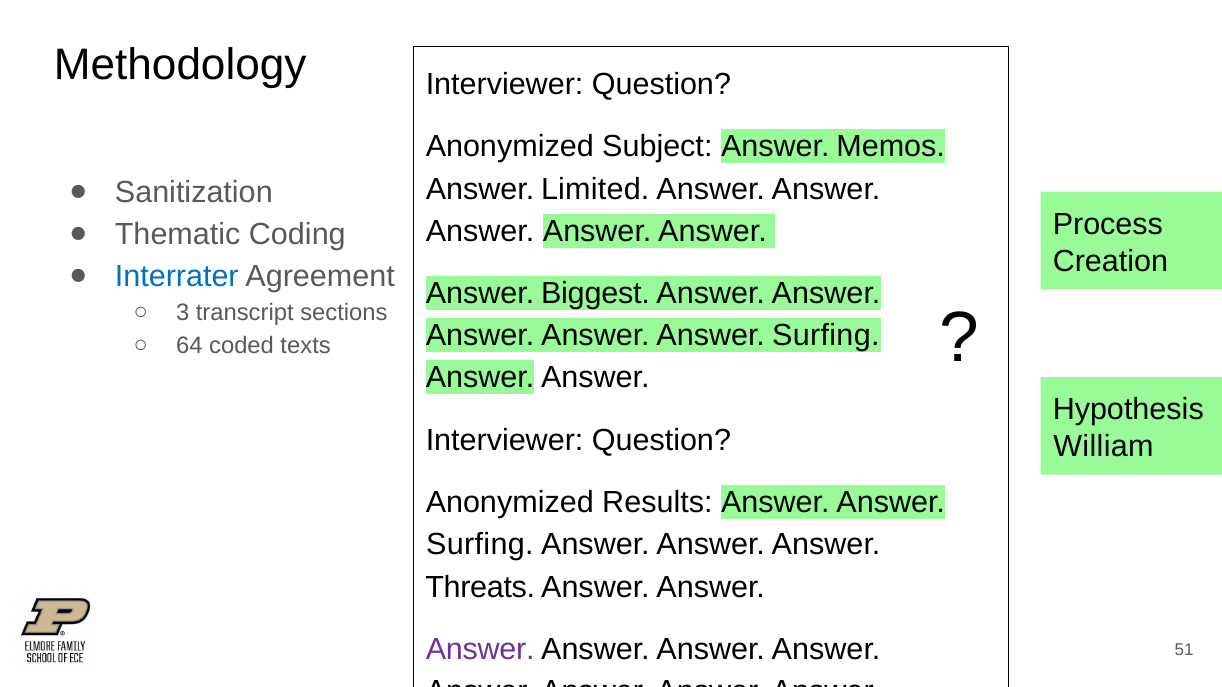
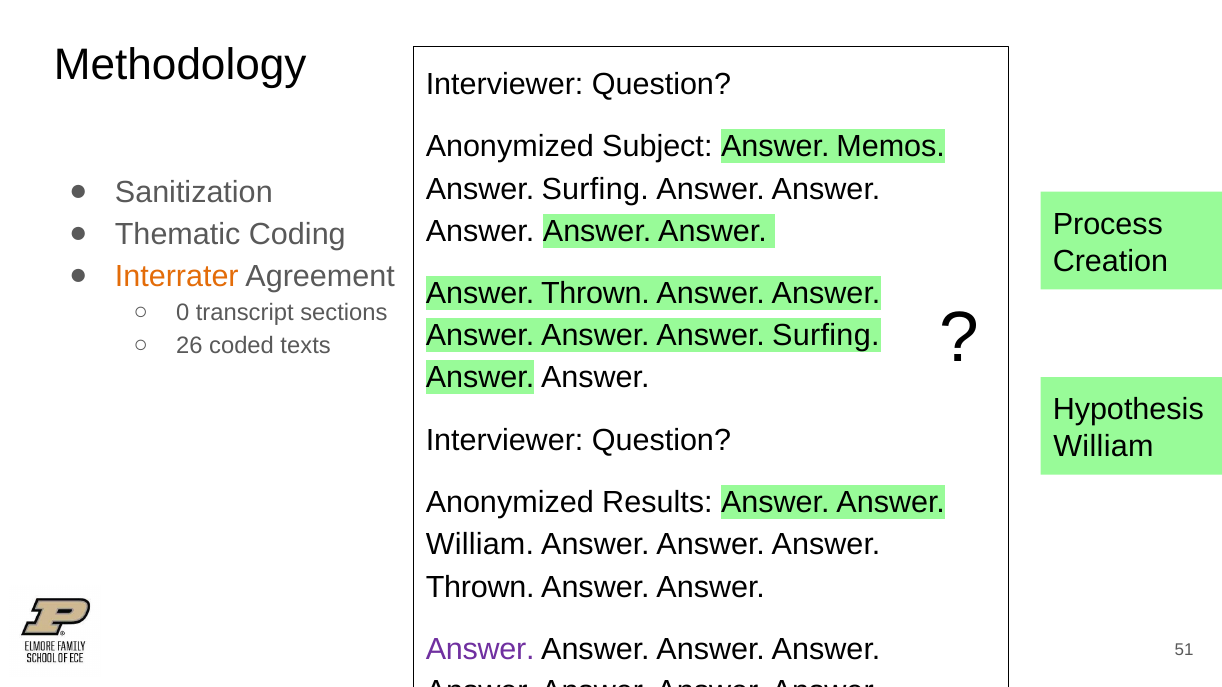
Limited: Limited -> Surfing (595, 189)
Interrater colour: blue -> orange (177, 276)
Biggest: Biggest -> Thrown (595, 294)
3: 3 -> 0 (183, 313)
64: 64 -> 26 (189, 346)
Surfing: Surfing -> William (480, 545)
Threats: Threats -> Thrown (480, 587)
